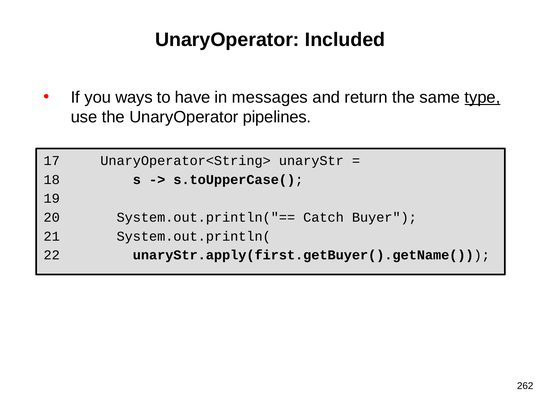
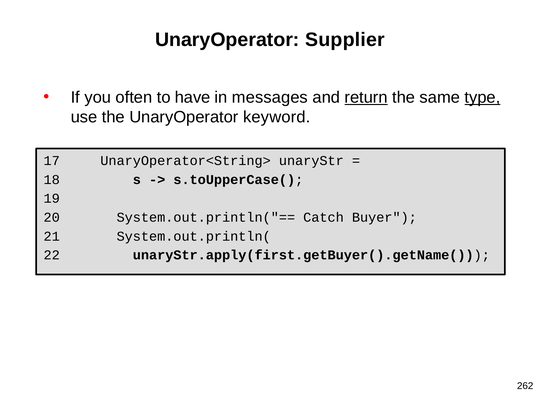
Included: Included -> Supplier (345, 40)
ways: ways -> often (134, 97)
return underline: none -> present (366, 97)
pipelines: pipelines -> keyword (277, 117)
